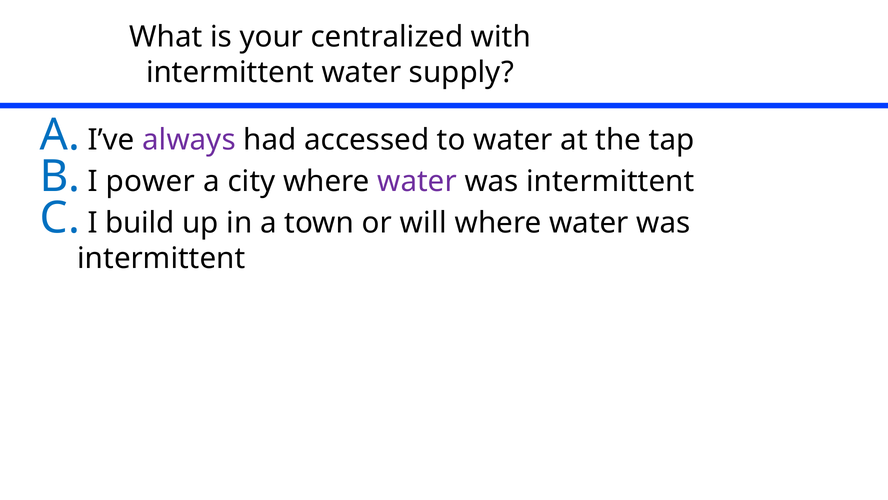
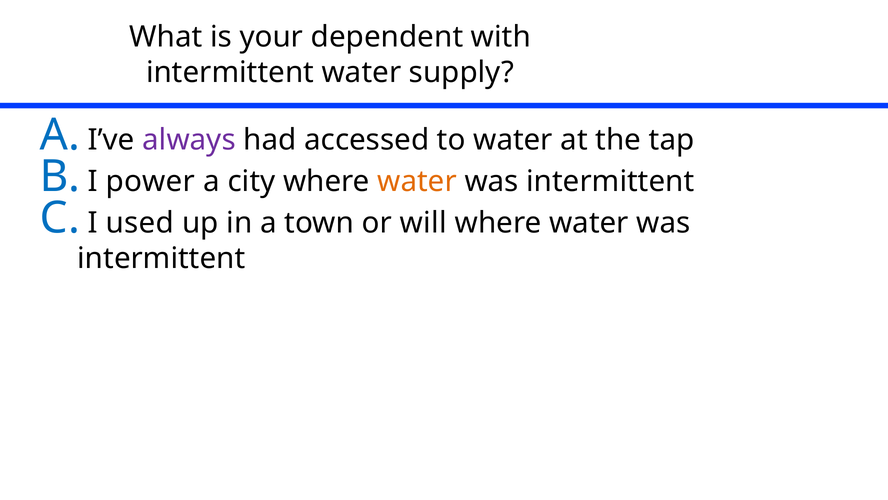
centralized: centralized -> dependent (387, 37)
water colour: purple -> orange (417, 181)
build: build -> used (140, 223)
